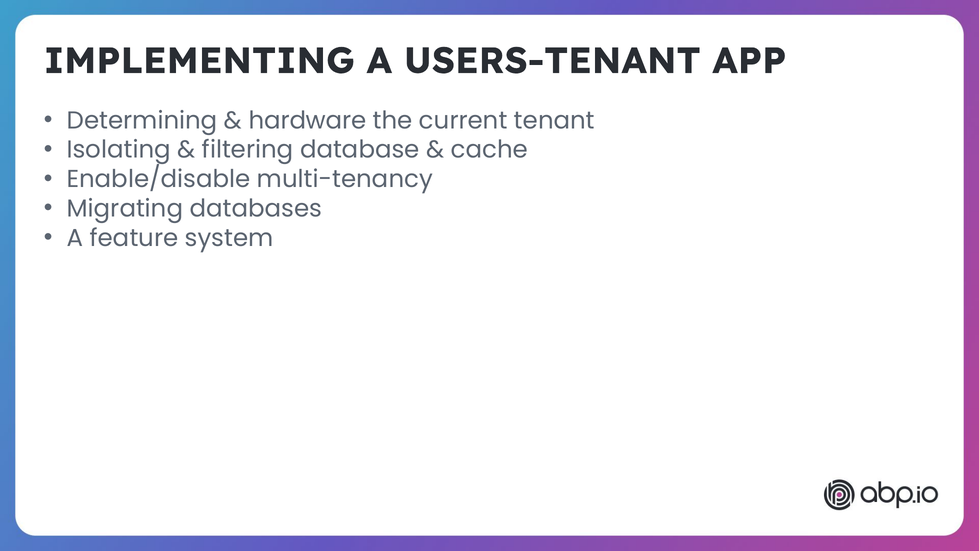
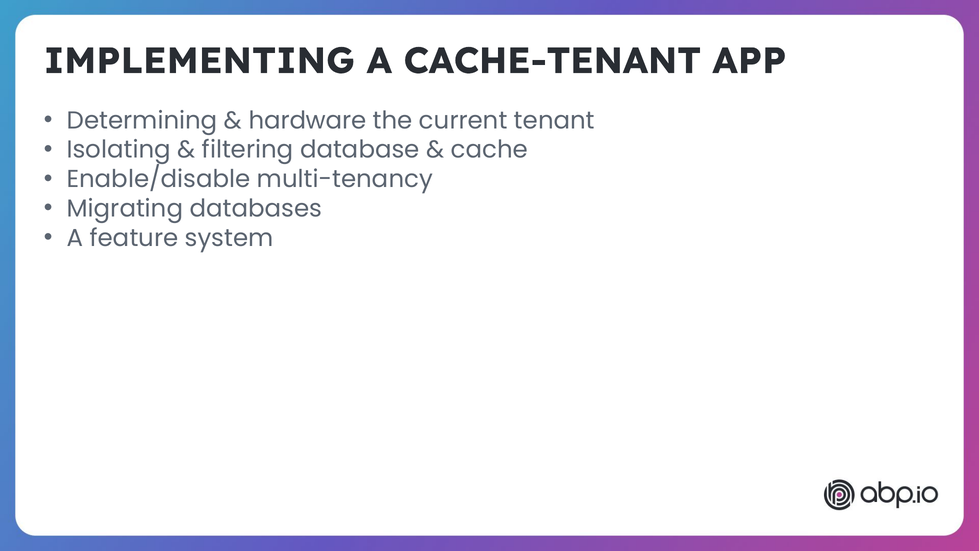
USERS-TENANT: USERS-TENANT -> CACHE-TENANT (552, 61)
